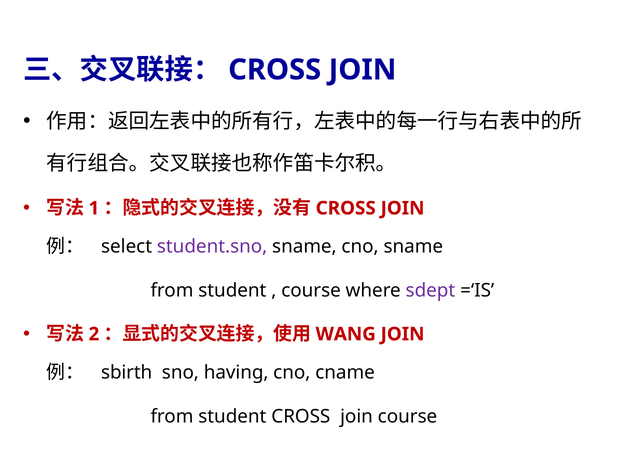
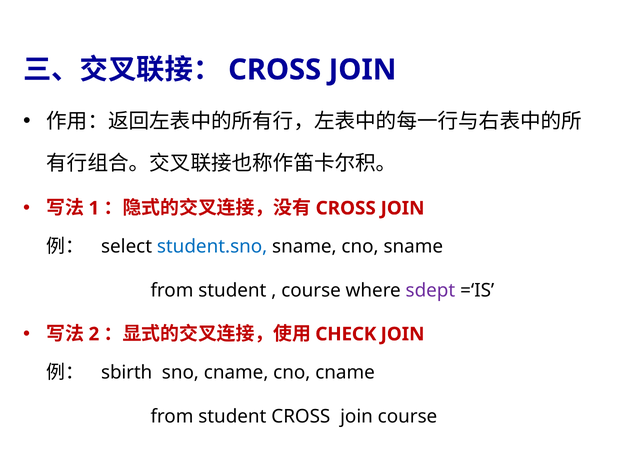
student.sno colour: purple -> blue (212, 246)
WANG: WANG -> CHECK (346, 334)
sno having: having -> cname (236, 372)
